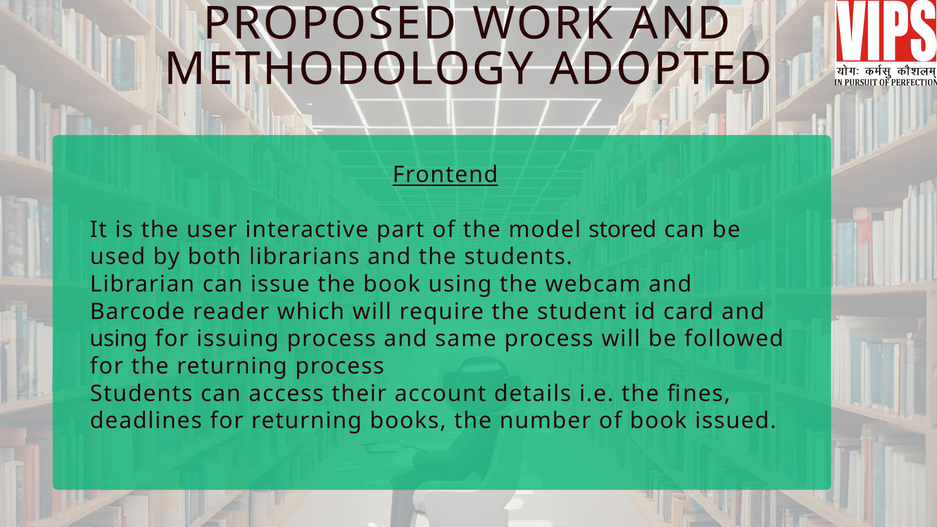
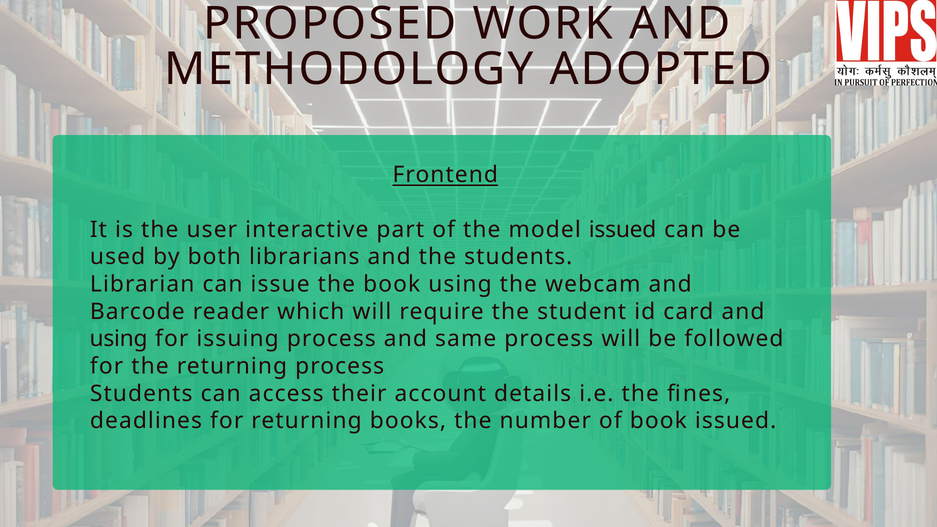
model stored: stored -> issued (623, 230)
